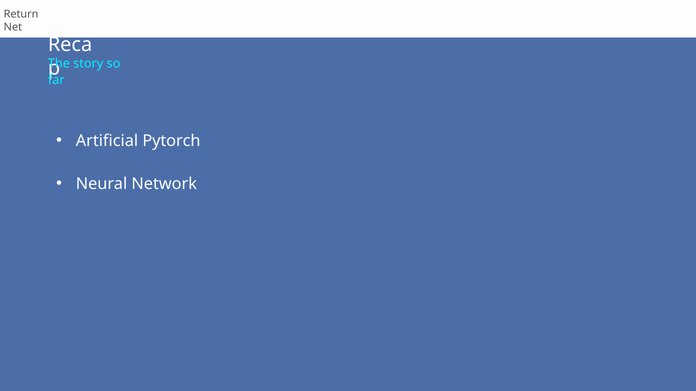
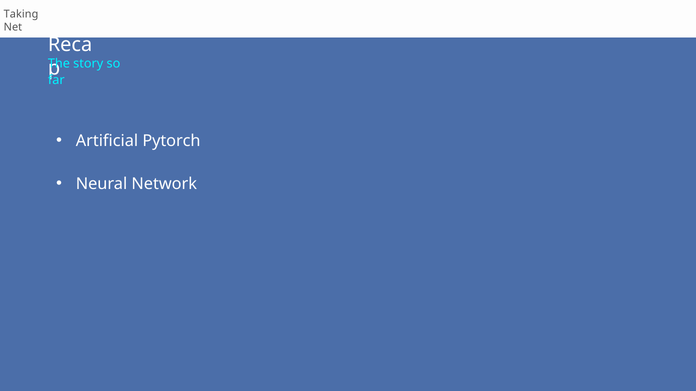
Return: Return -> Taking (21, 14)
